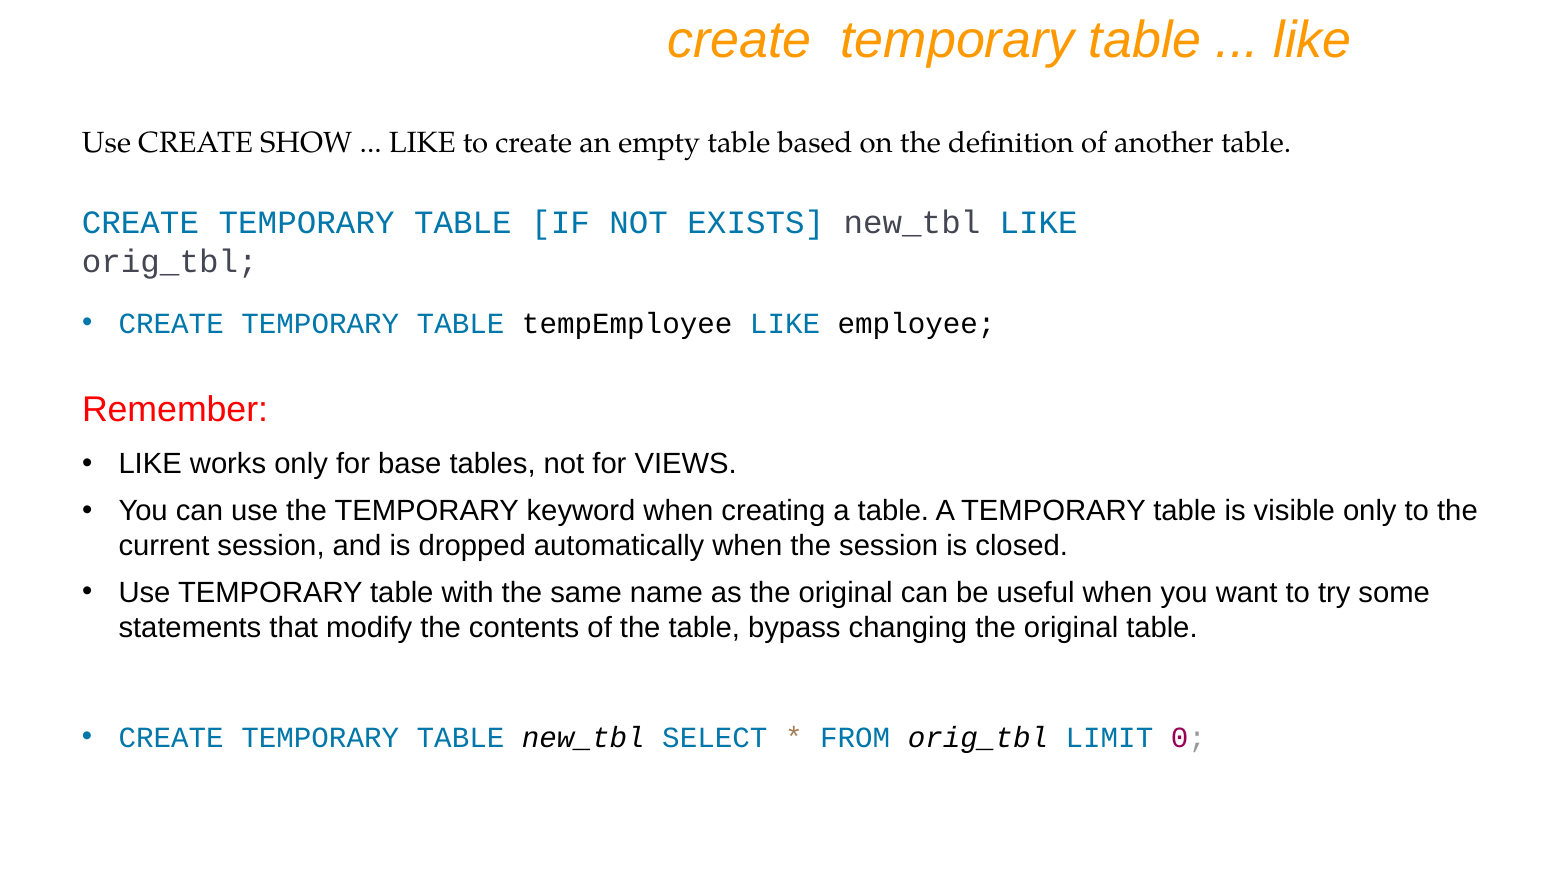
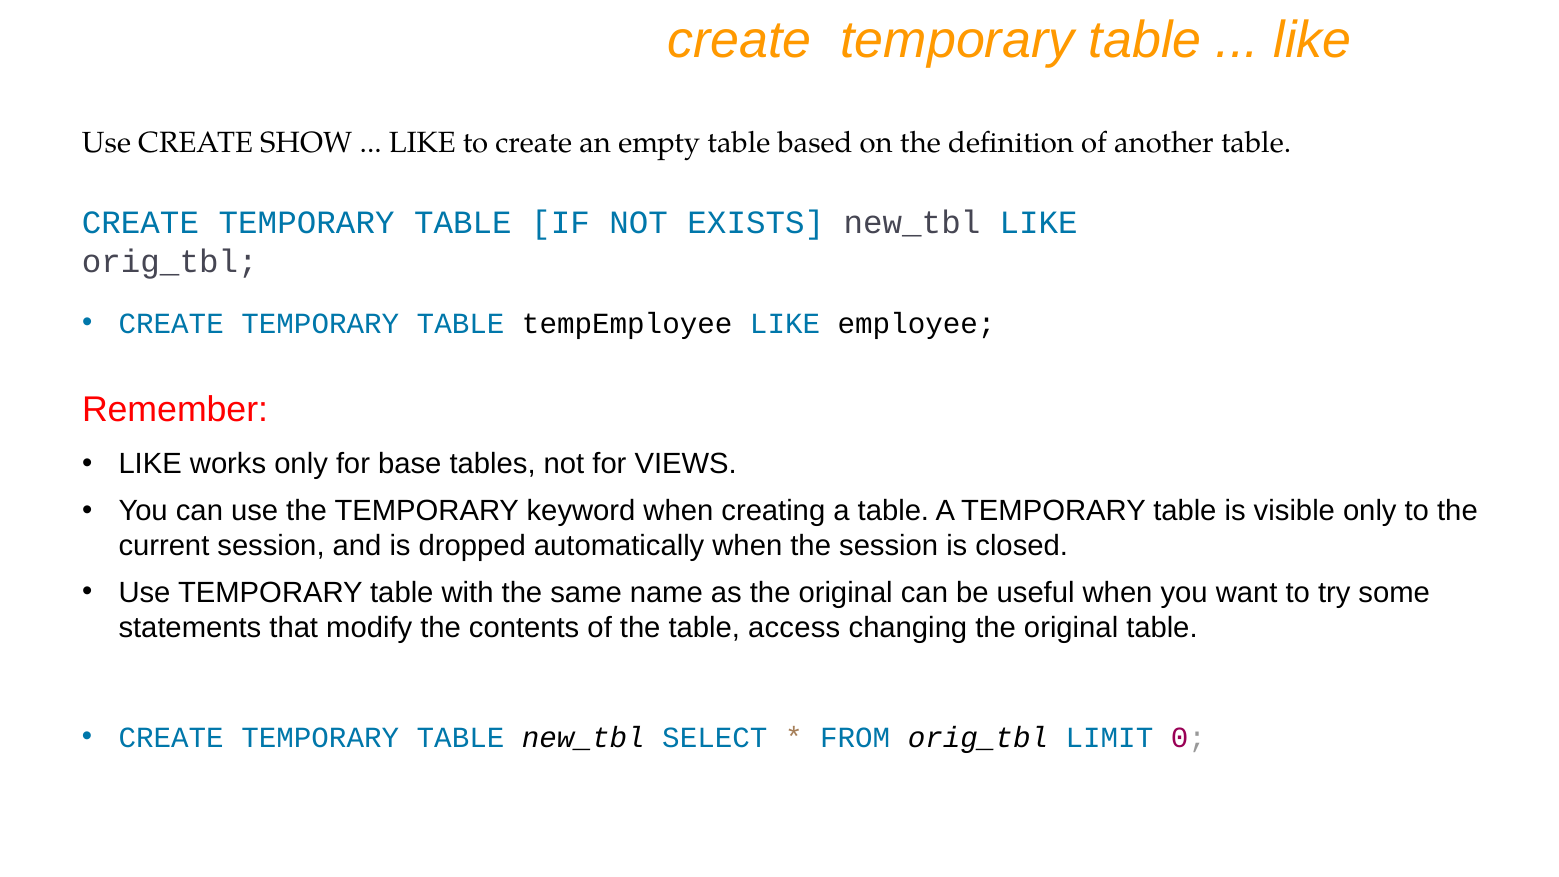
bypass: bypass -> access (794, 628)
